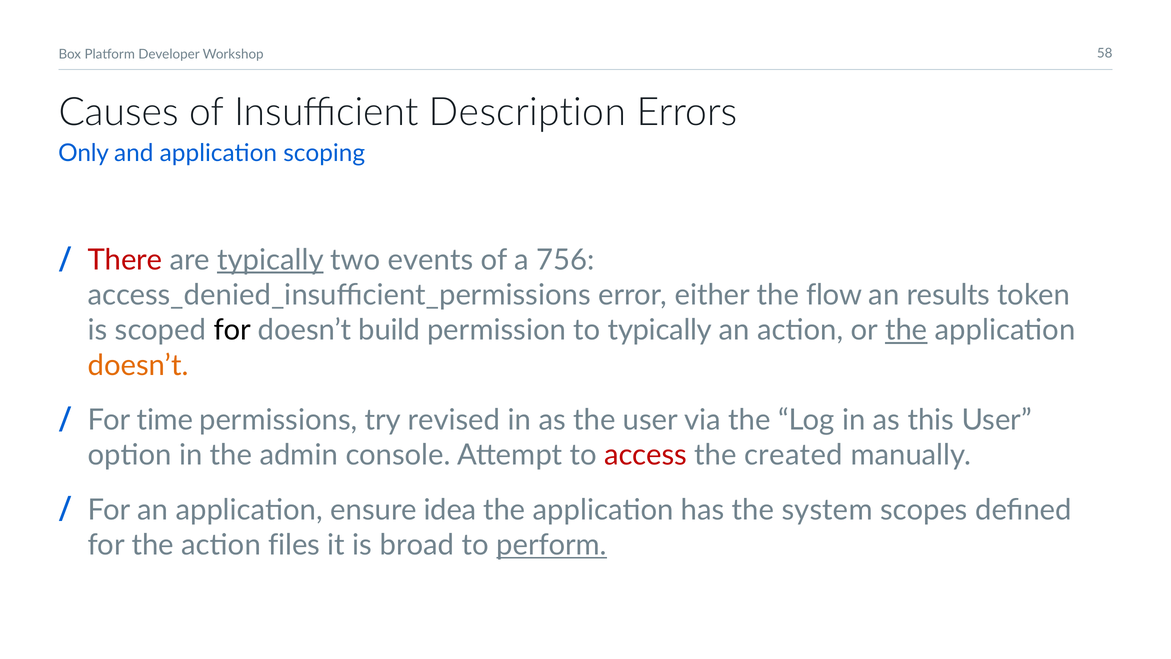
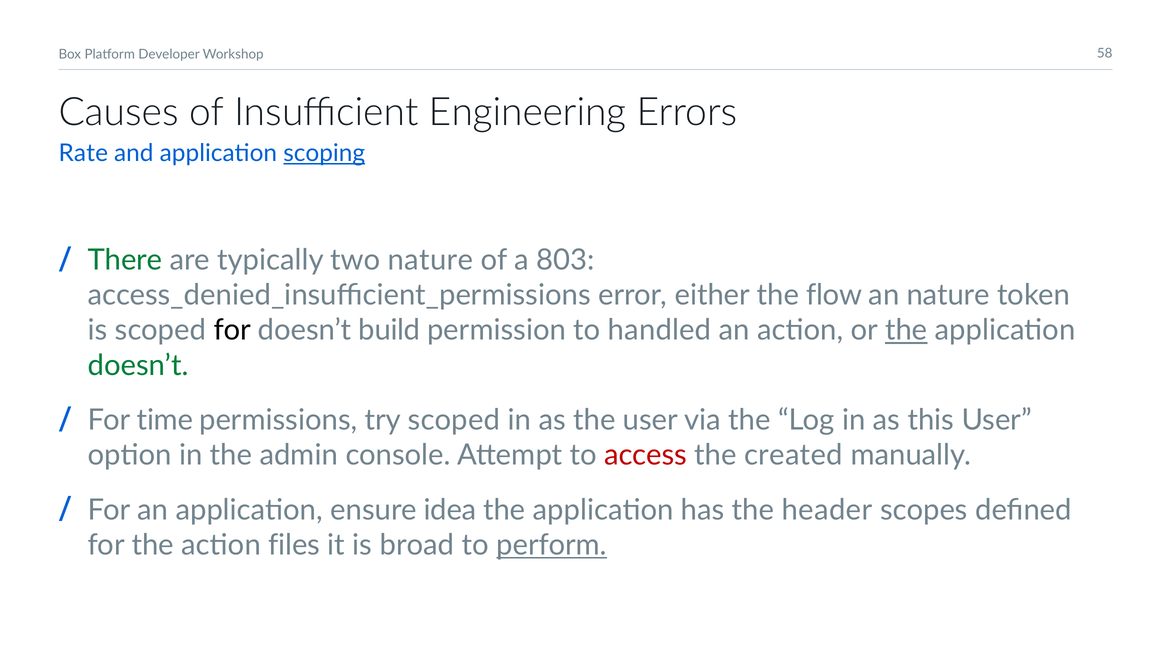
Description: Description -> Engineering (528, 112)
Only: Only -> Rate (83, 153)
scoping underline: none -> present (324, 153)
There colour: red -> green (125, 260)
typically underline: present -> none (270, 260)
two events: events -> nature (430, 260)
756: 756 -> 803 (566, 260)
an results: results -> nature (948, 295)
to typically: typically -> handled (660, 330)
doesn’t colour: orange -> green (138, 365)
try revised: revised -> scoped (454, 420)
system: system -> header (827, 510)
